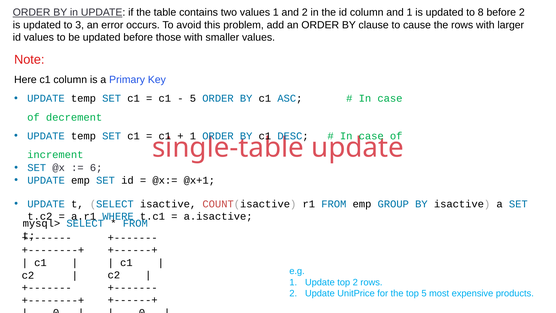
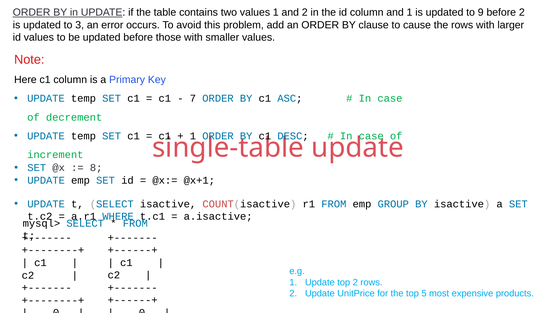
8: 8 -> 9 (481, 12)
5: 5 -> 7 (193, 98)
6: 6 -> 8 (96, 168)
